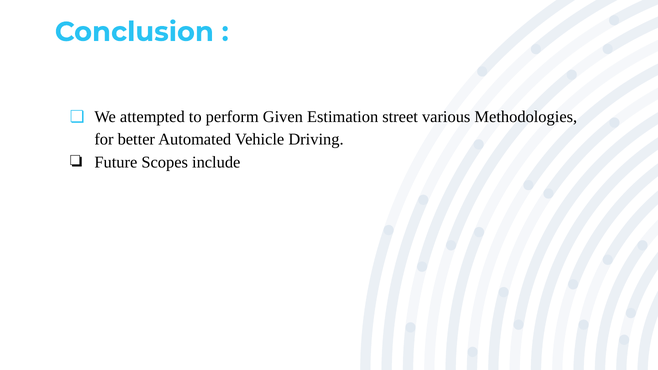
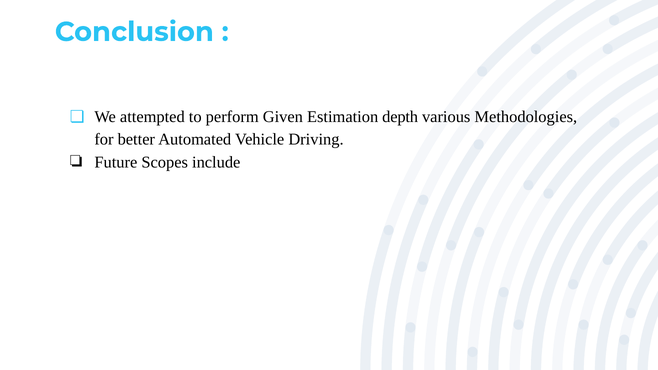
street: street -> depth (400, 117)
